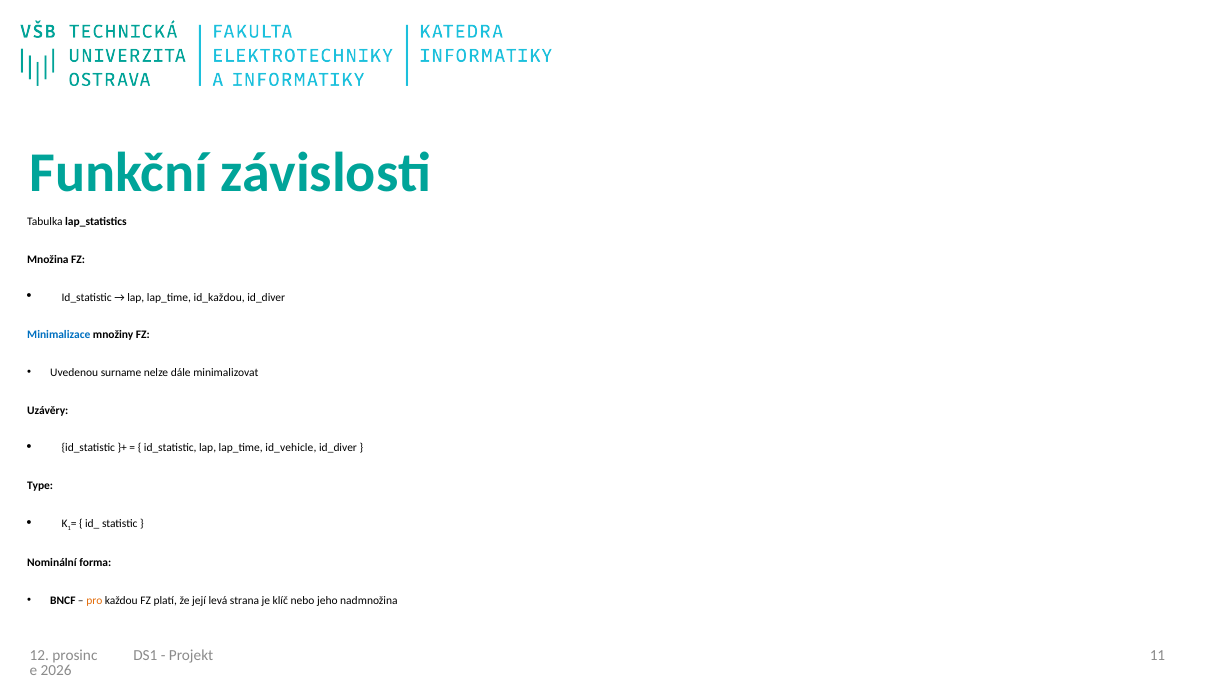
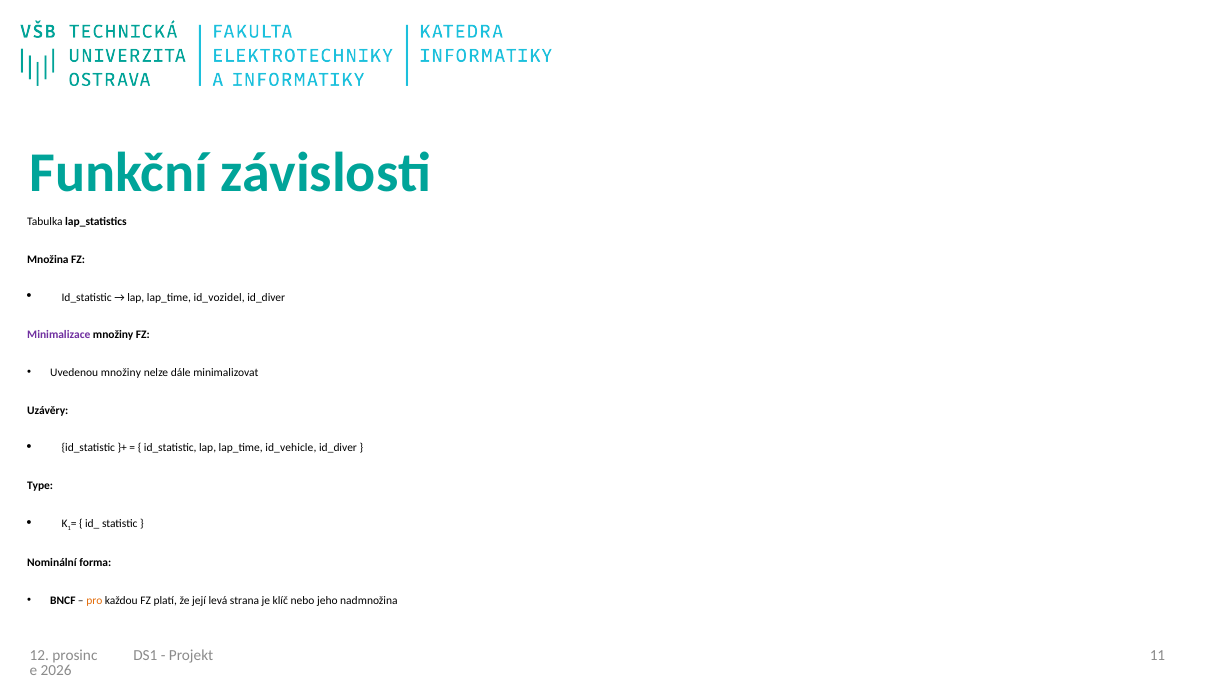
id_každou: id_každou -> id_vozidel (219, 297)
Minimalizace colour: blue -> purple (59, 335)
Uvedenou surname: surname -> množiny (121, 373)
